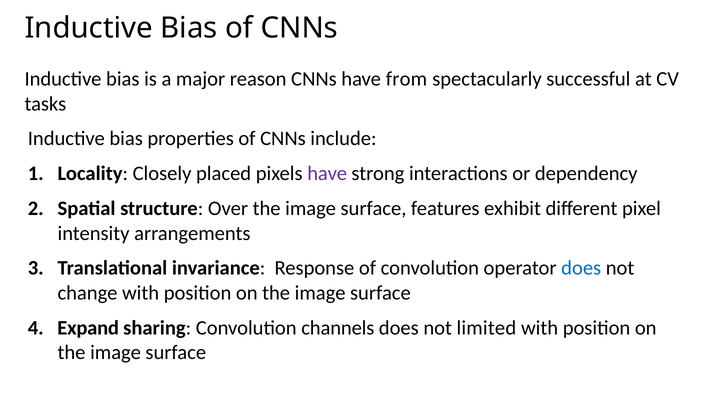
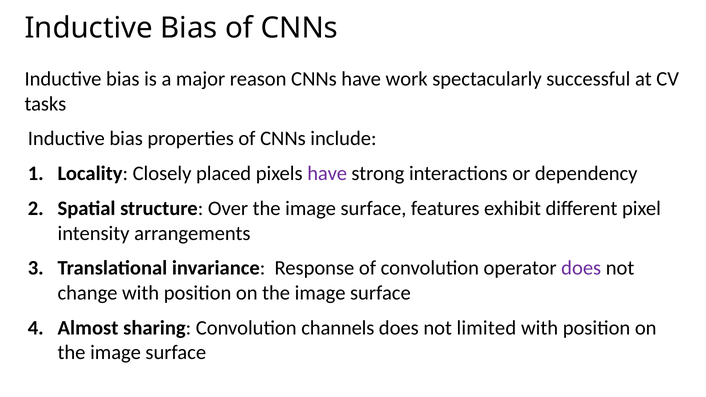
from: from -> work (407, 79)
does colour: blue -> purple (581, 268)
Expand: Expand -> Almost (88, 328)
